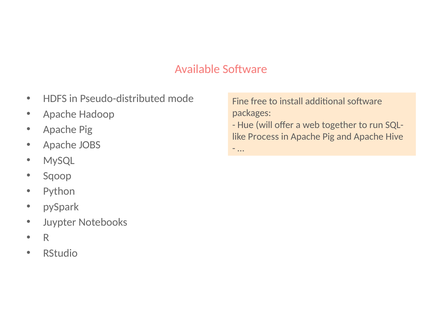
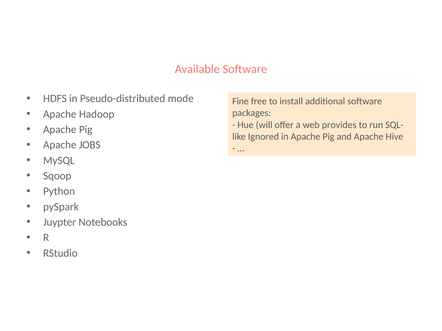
together: together -> provides (339, 125)
Process: Process -> Ignored (263, 137)
